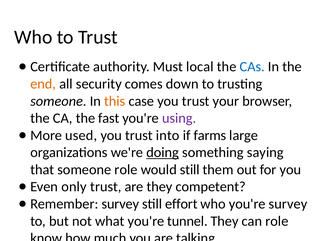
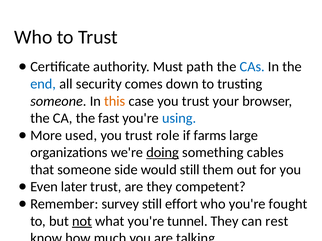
local: local -> path (200, 67)
end colour: orange -> blue (43, 84)
using colour: purple -> blue (179, 118)
into: into -> role (168, 136)
saying: saying -> cables (265, 153)
someone role: role -> side (126, 170)
only: only -> later (74, 187)
you're survey: survey -> fought (288, 204)
not underline: none -> present (82, 222)
can role: role -> rest (277, 222)
